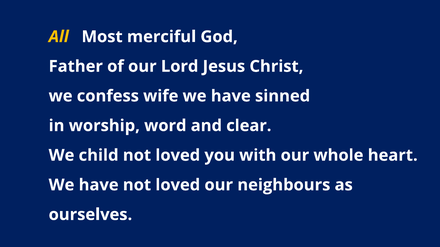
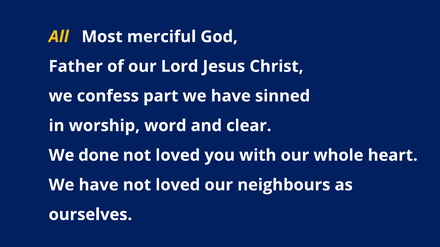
wife: wife -> part (161, 96)
child: child -> done (99, 156)
